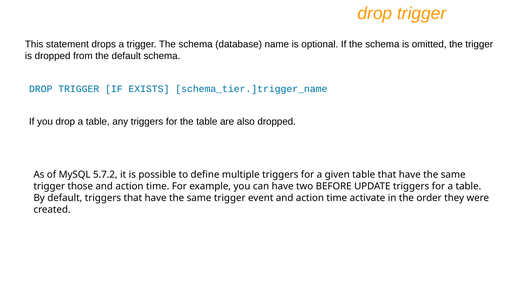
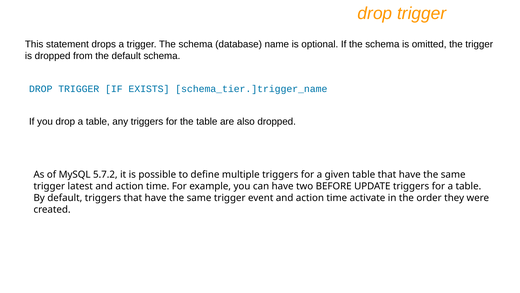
those: those -> latest (80, 186)
